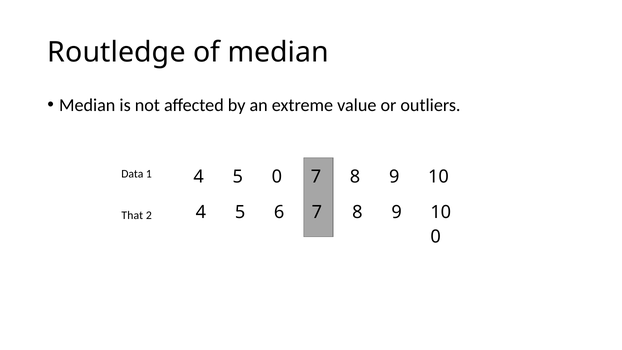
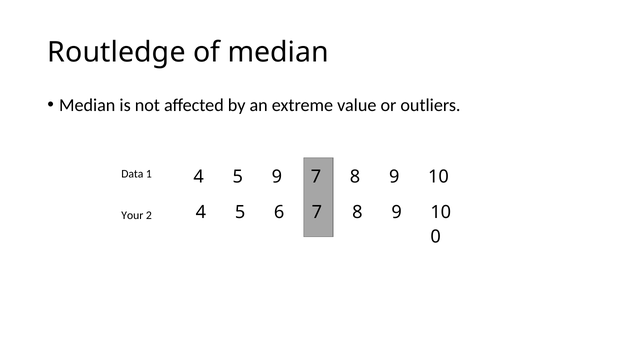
5 0: 0 -> 9 (277, 177)
That: That -> Your (132, 215)
